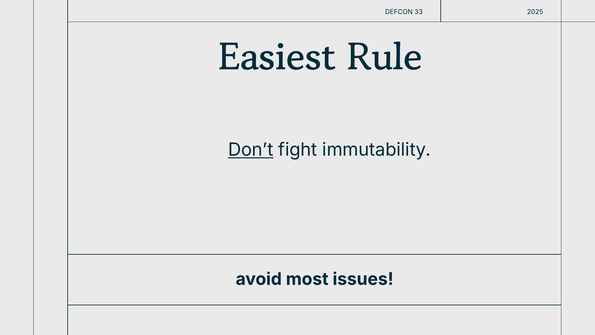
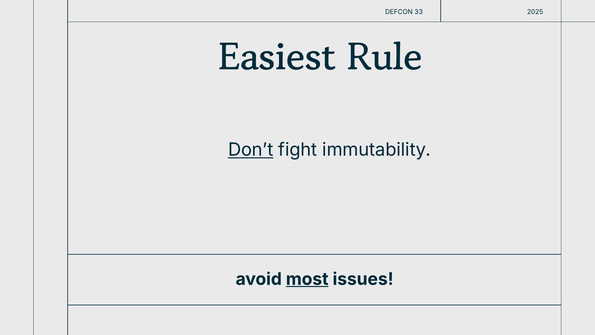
most underline: none -> present (307, 279)
